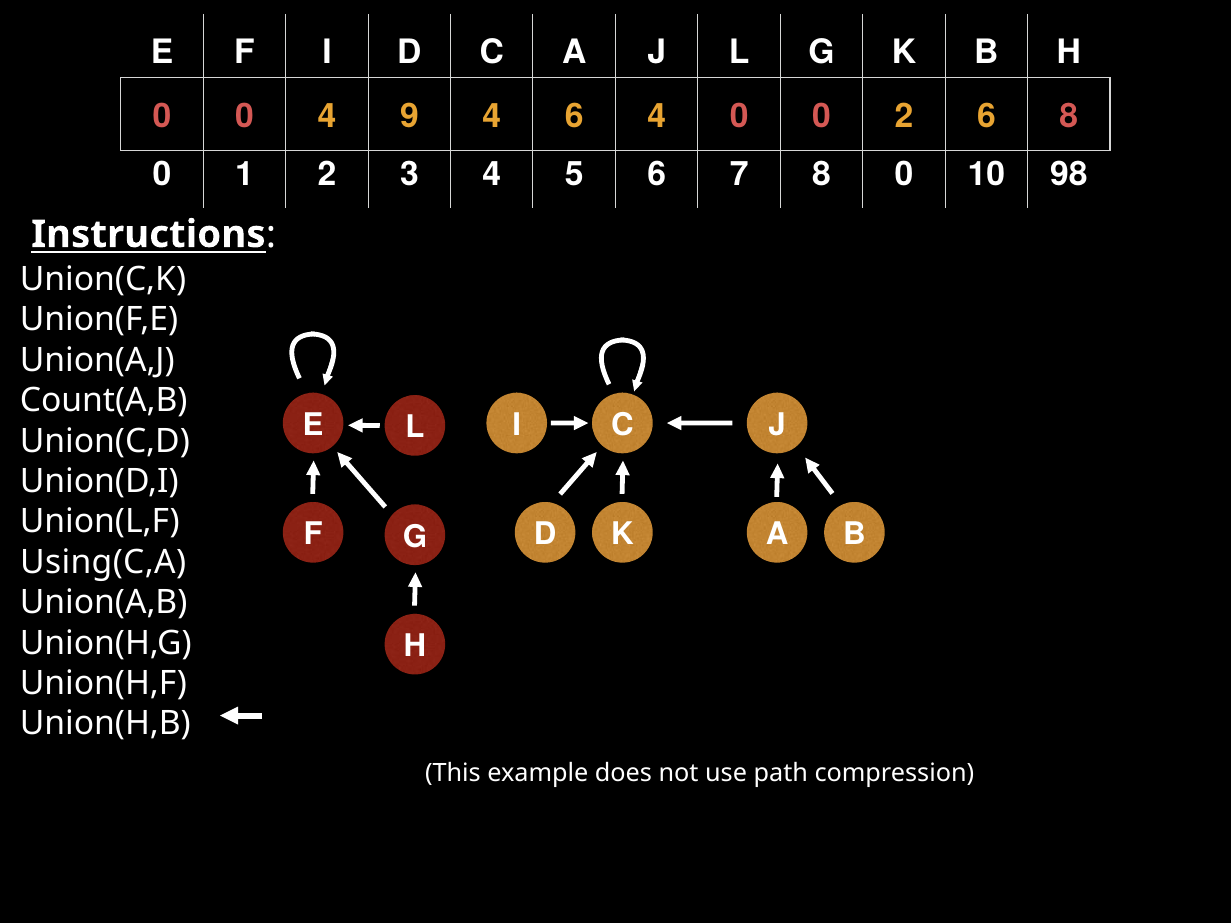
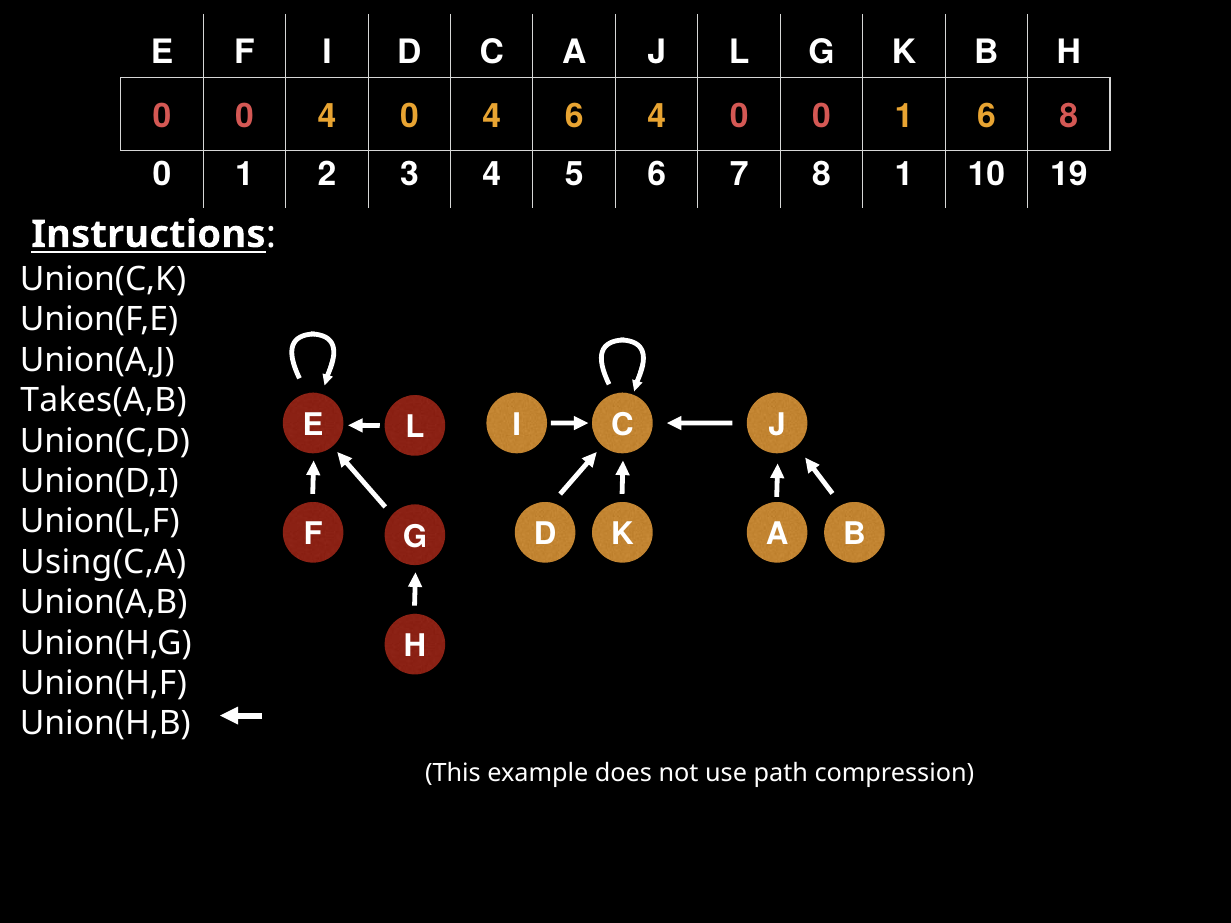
0 4 9: 9 -> 0 (409, 117)
0 0 2: 2 -> 1 (904, 117)
8 0: 0 -> 1 (904, 174)
98: 98 -> 19 (1069, 174)
Count(A,B: Count(A,B -> Takes(A,B (103, 401)
